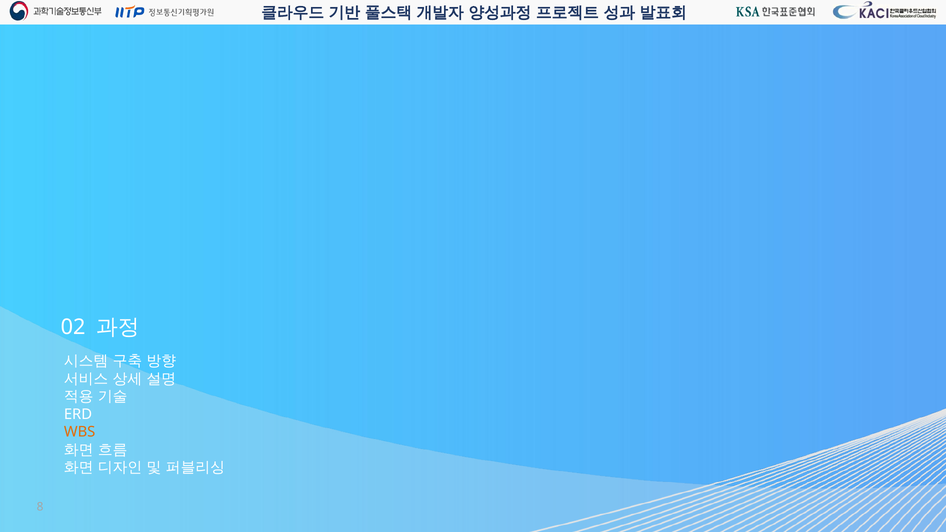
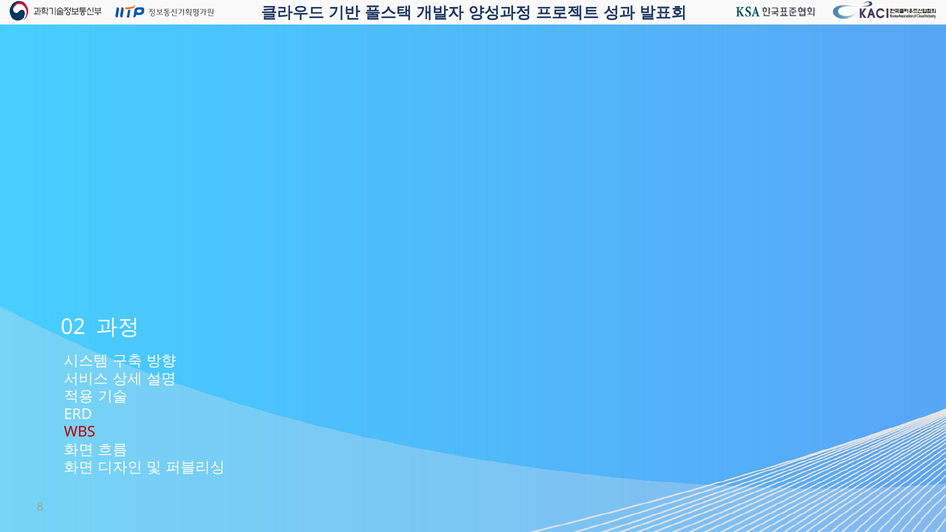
WBS colour: orange -> red (80, 432)
